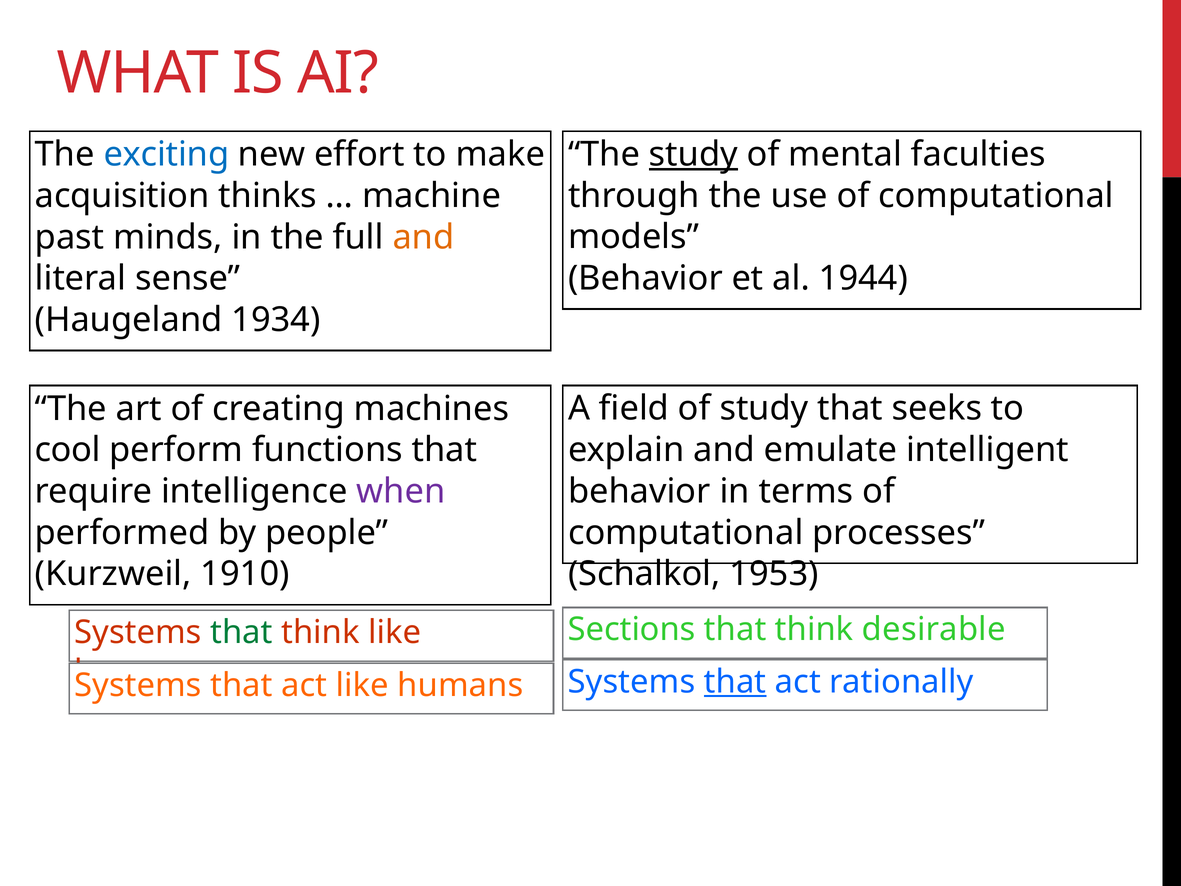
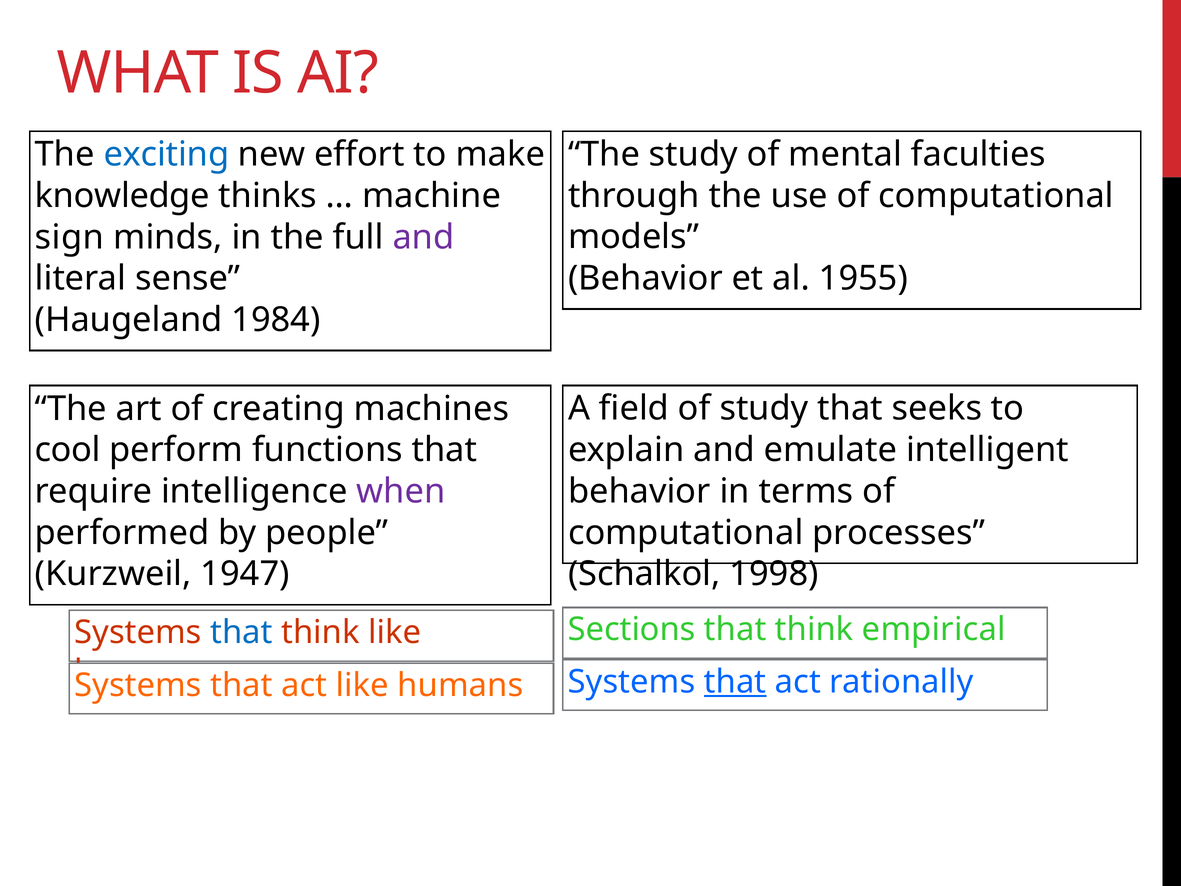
study underline: present -> none (693, 154)
acquisition: acquisition -> knowledge (122, 196)
past: past -> sign (69, 237)
and colour: orange -> purple (423, 237)
1944: 1944 -> 1955 (863, 278)
1934: 1934 -> 1984 (276, 320)
1910: 1910 -> 1947 (245, 574)
1953: 1953 -> 1998 (774, 574)
desirable: desirable -> empirical (934, 629)
that colour: green -> blue (241, 632)
